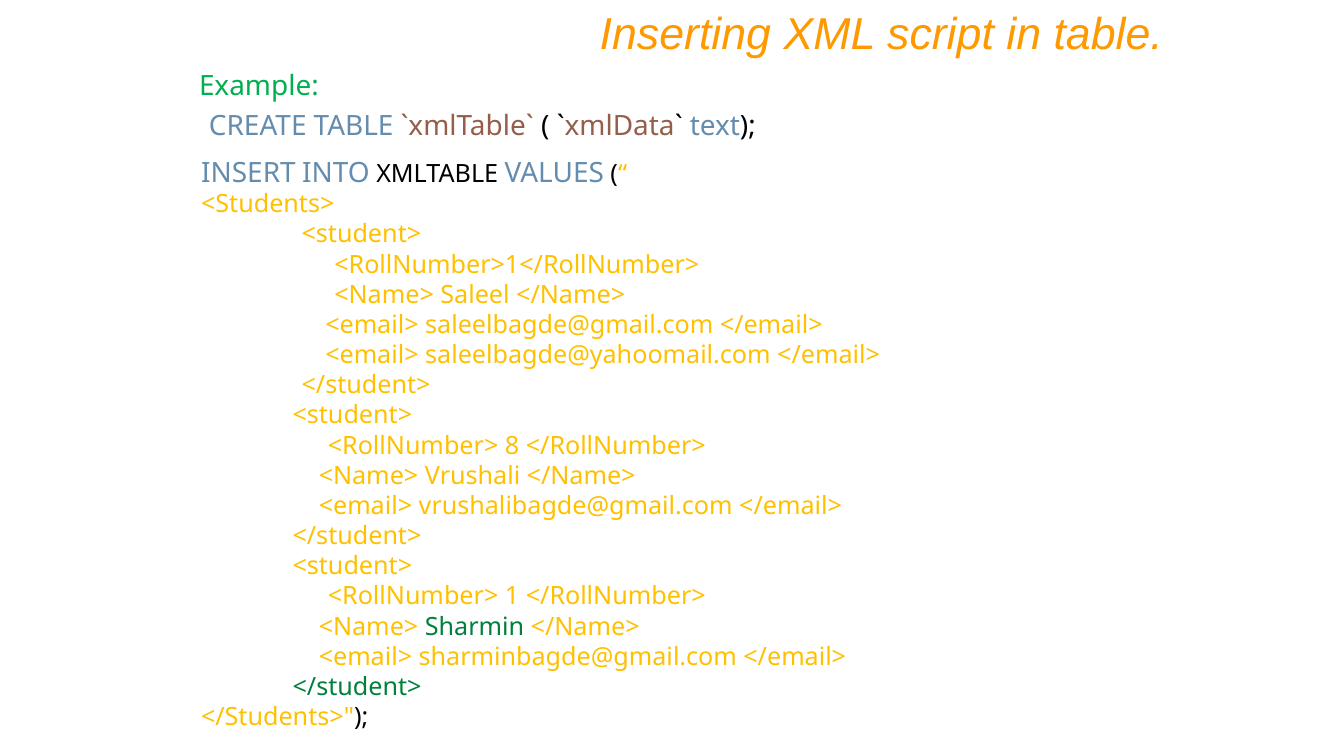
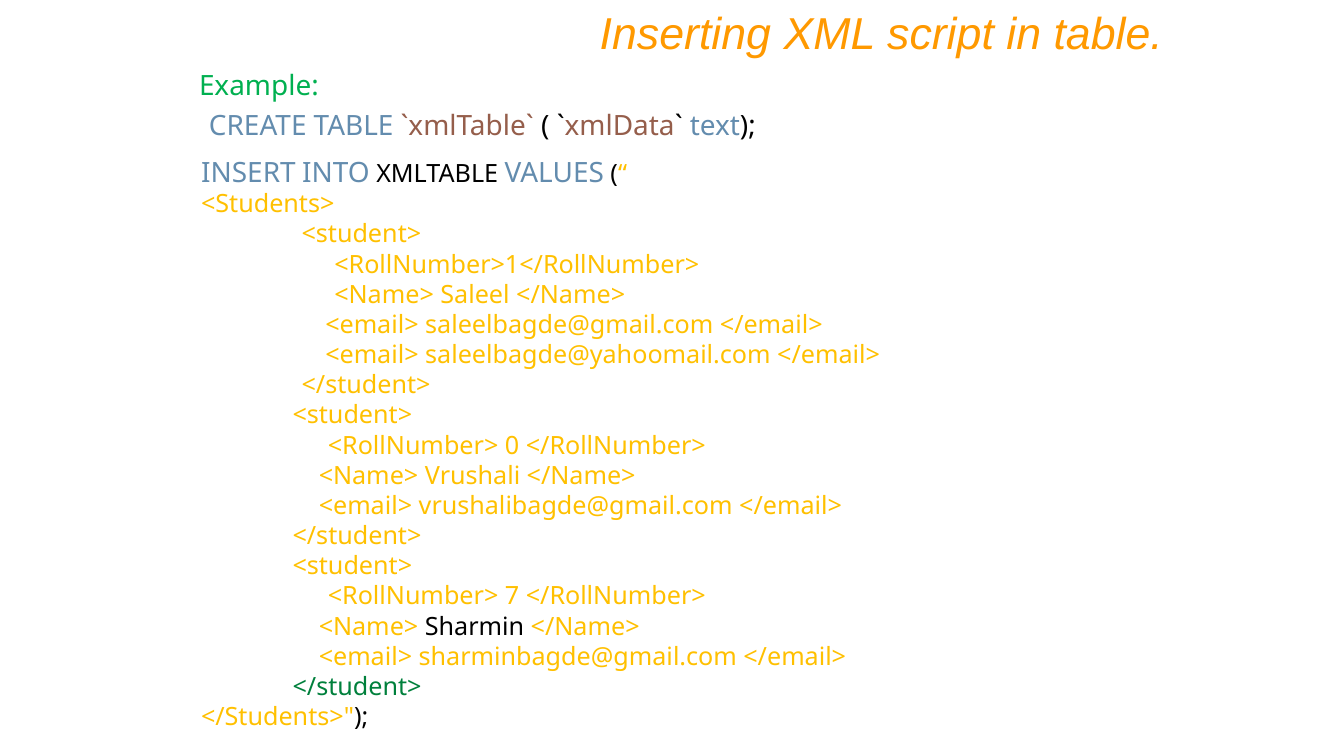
8: 8 -> 0 (512, 446)
1: 1 -> 7 (512, 597)
Sharmin colour: green -> black (474, 627)
